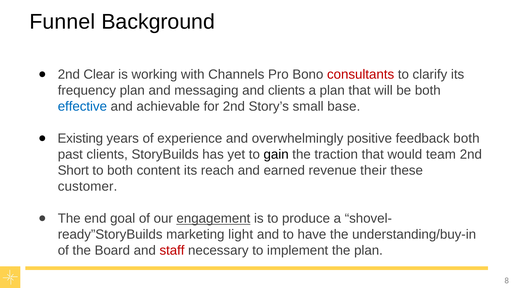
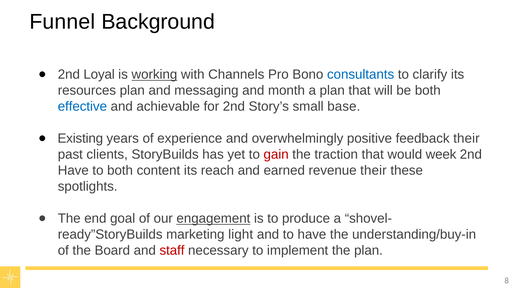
Clear: Clear -> Loyal (99, 74)
working underline: none -> present (154, 74)
consultants colour: red -> blue (361, 74)
frequency: frequency -> resources (87, 90)
and clients: clients -> month (286, 90)
feedback both: both -> their (466, 138)
gain colour: black -> red (276, 154)
team: team -> week (441, 154)
Short: Short -> Have (73, 170)
customer: customer -> spotlights (88, 186)
